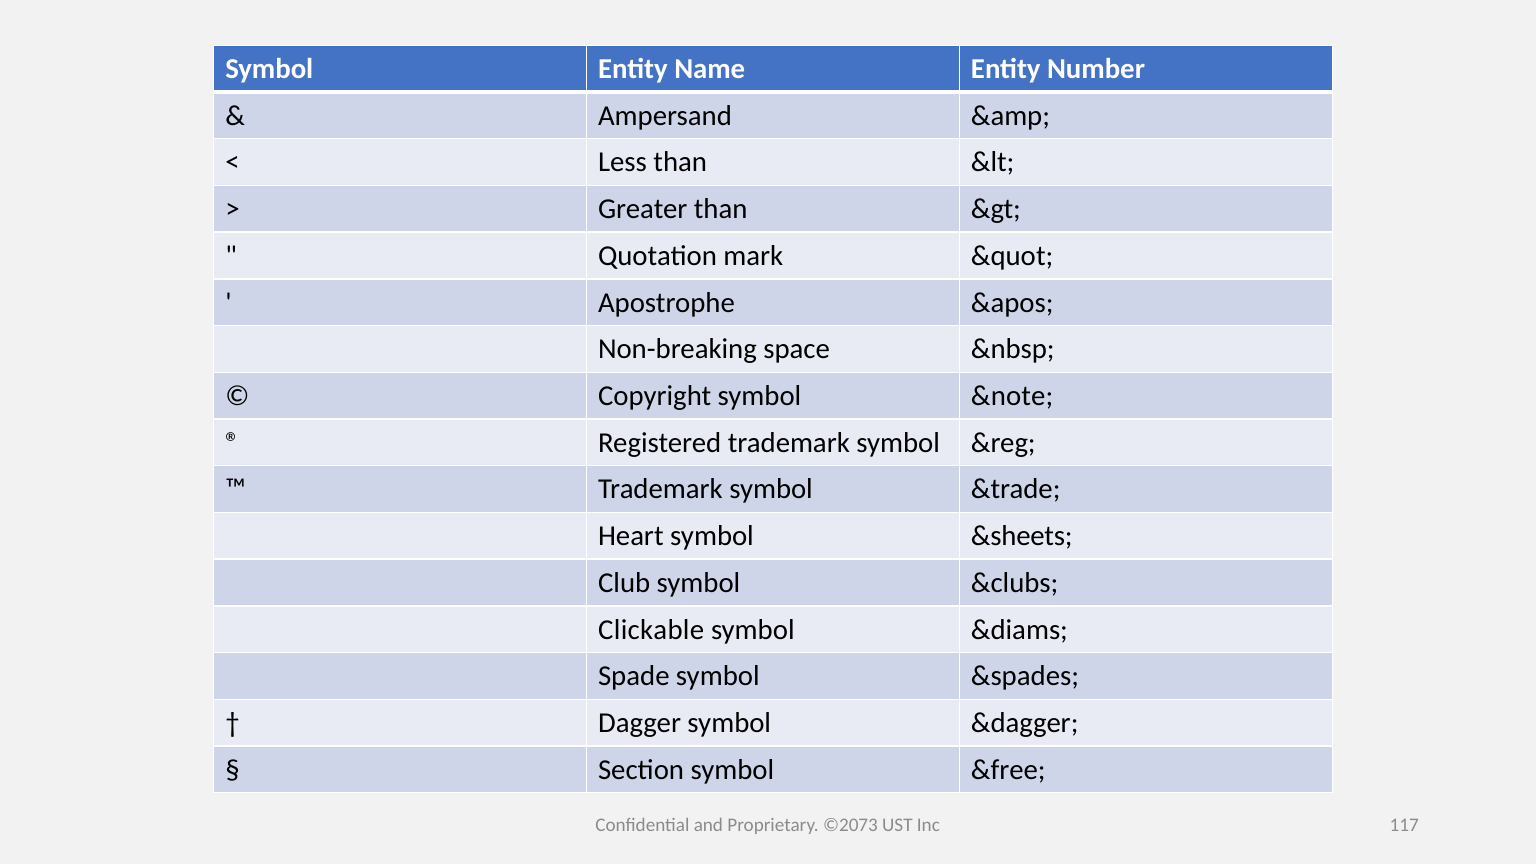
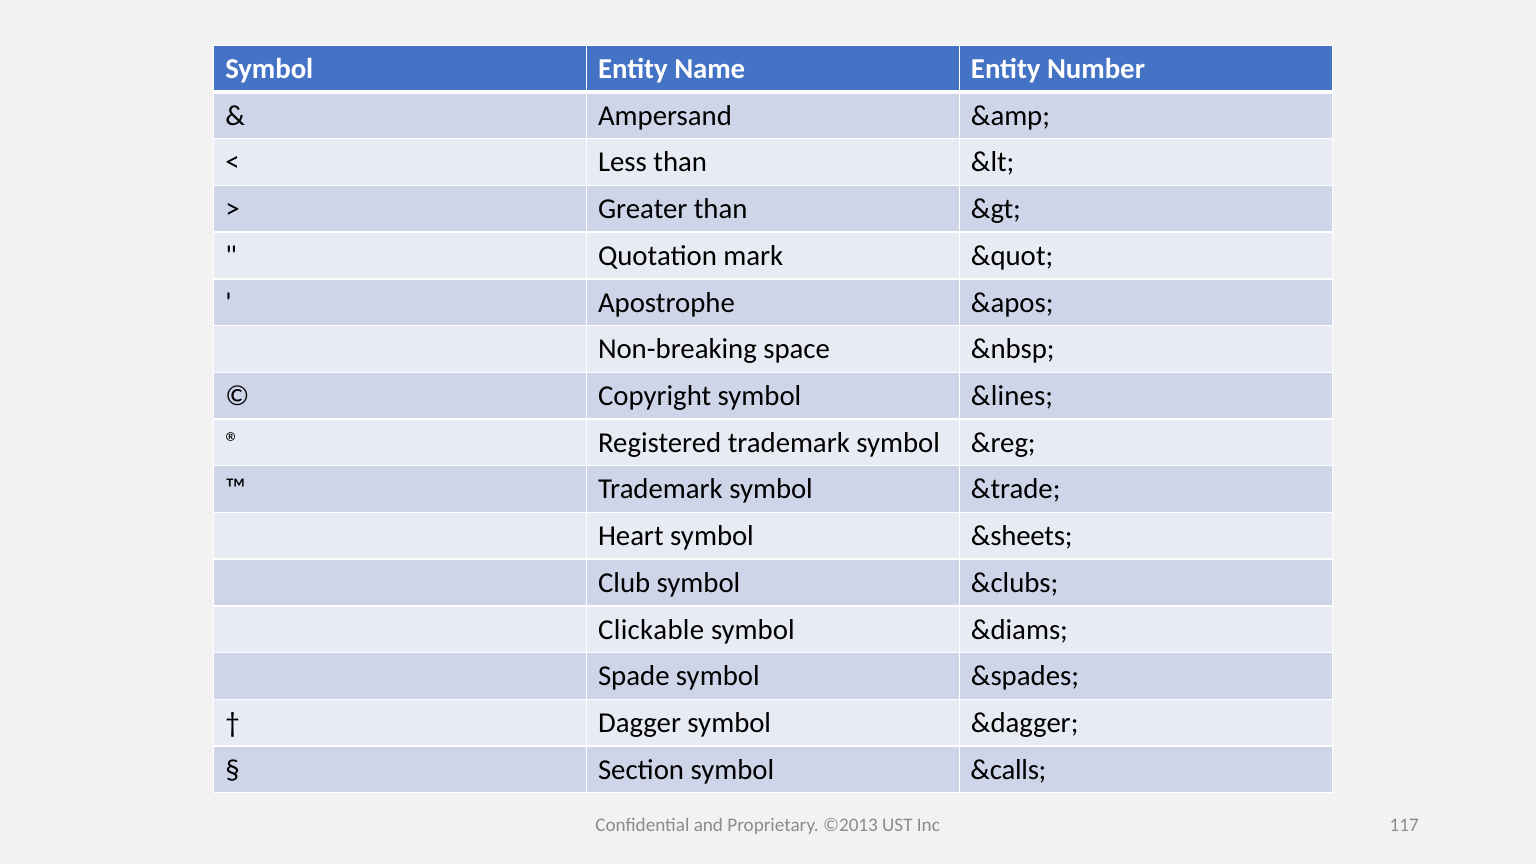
&note: &note -> &lines (1012, 396)
&free: &free -> &calls (1008, 770)
©2073: ©2073 -> ©2013 (850, 825)
